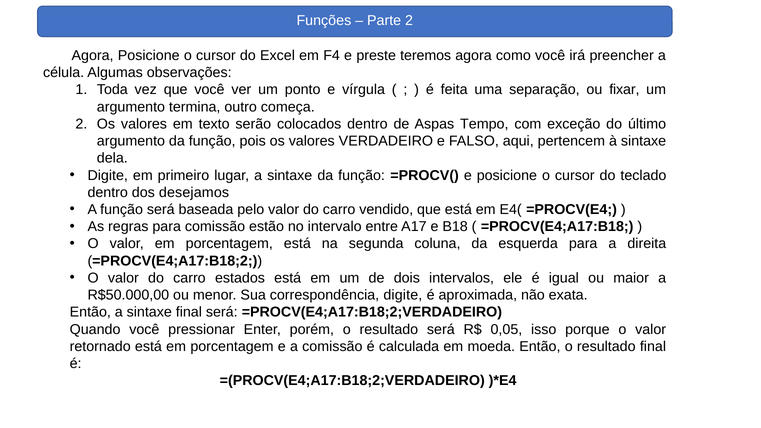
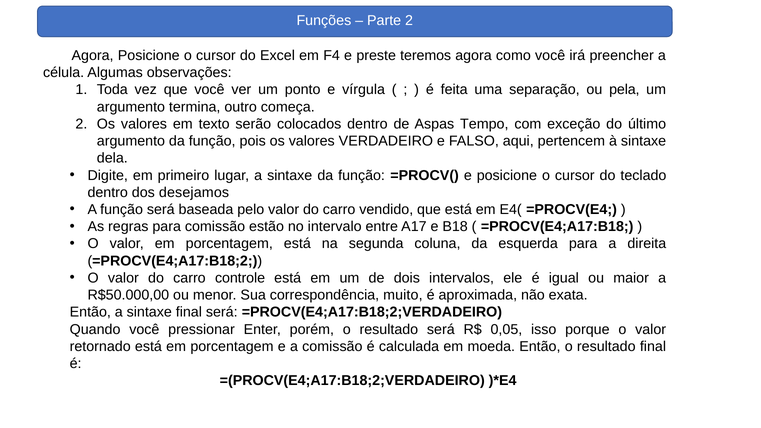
fixar: fixar -> pela (624, 90)
estados: estados -> controle (240, 278)
correspondência digite: digite -> muito (403, 295)
